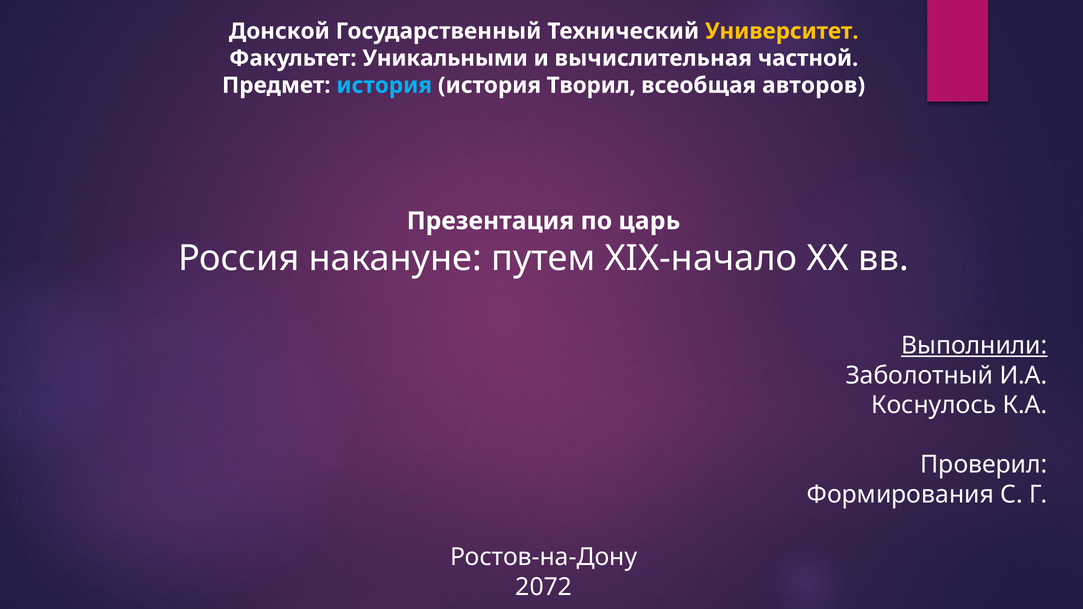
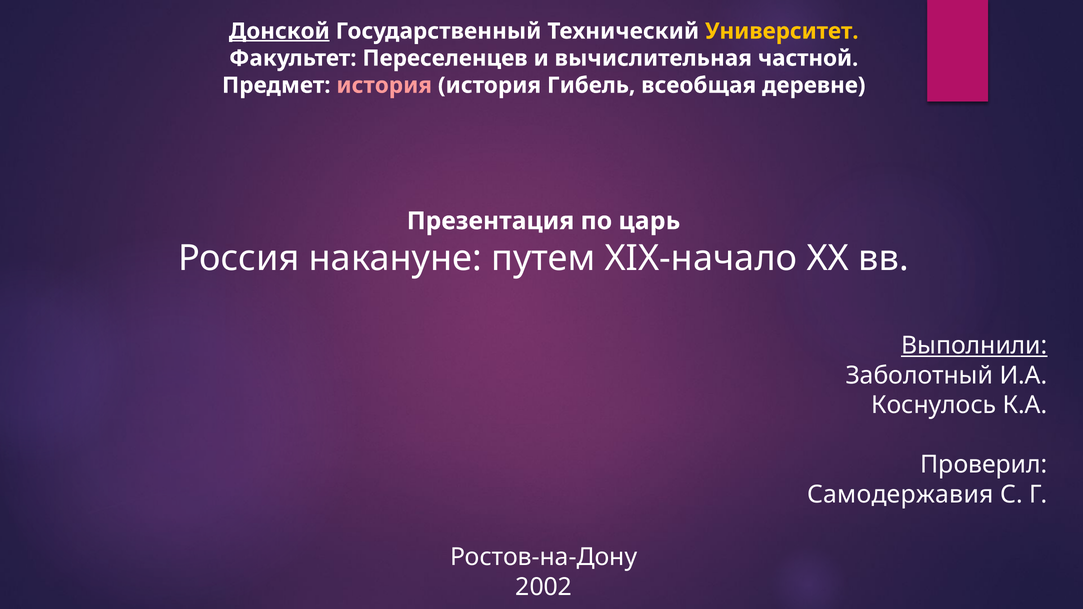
Донской underline: none -> present (279, 31)
Уникальными: Уникальными -> Переселенцев (445, 58)
история colour: light blue -> pink (384, 85)
Творил: Творил -> Гибель (591, 85)
авторов: авторов -> деревне (814, 85)
Формирования: Формирования -> Самодержавия (900, 495)
2072: 2072 -> 2002 (544, 587)
